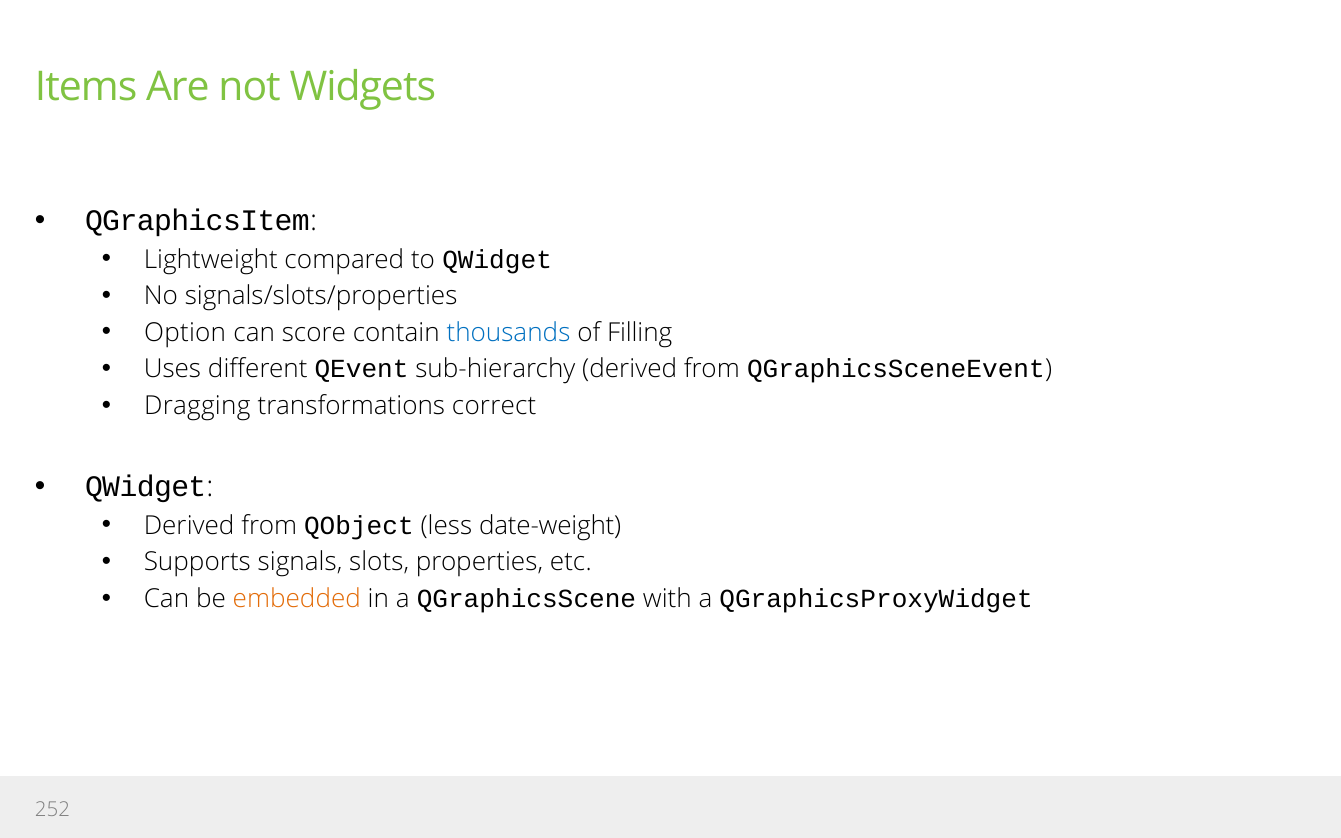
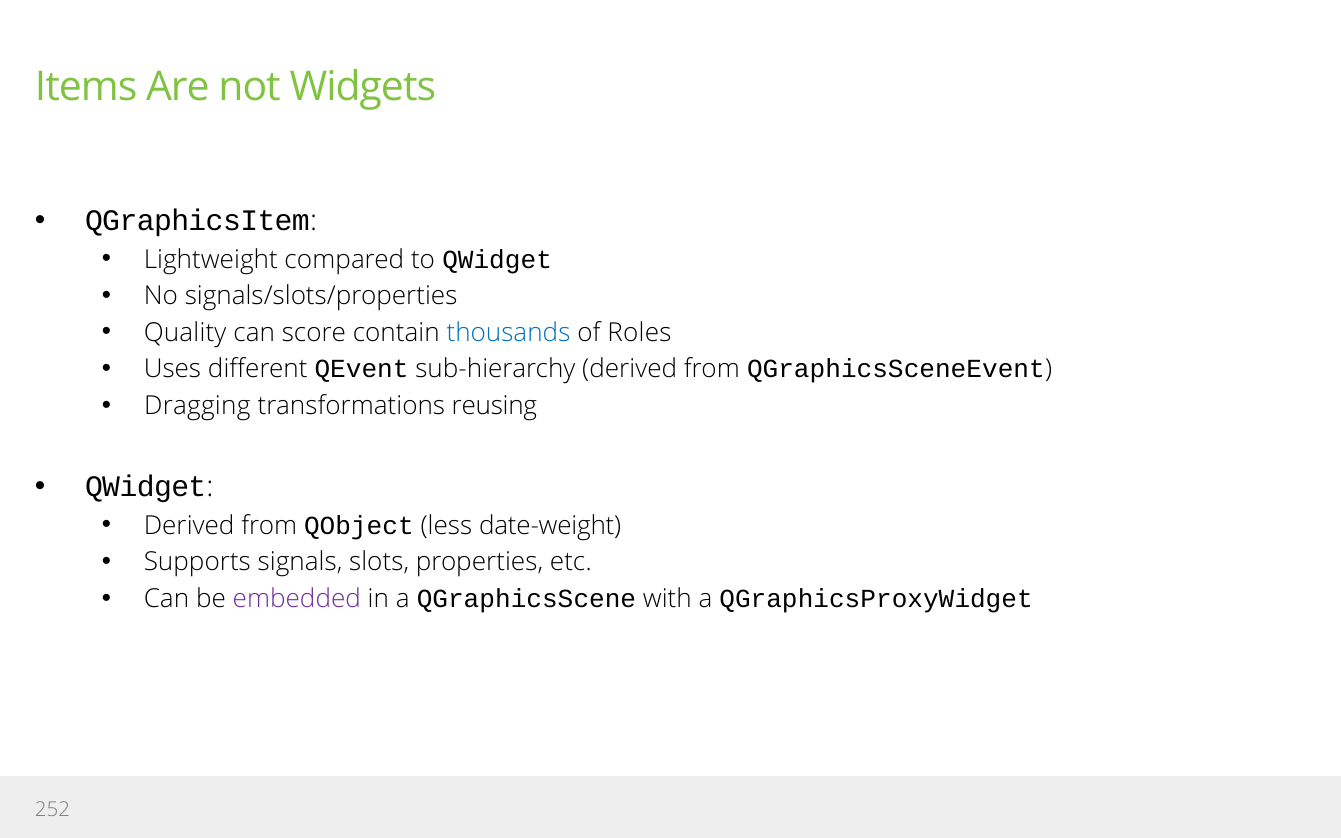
Option: Option -> Quality (185, 333)
Filling: Filling -> Roles (639, 333)
correct: correct -> reusing (494, 406)
embedded colour: orange -> purple (297, 599)
